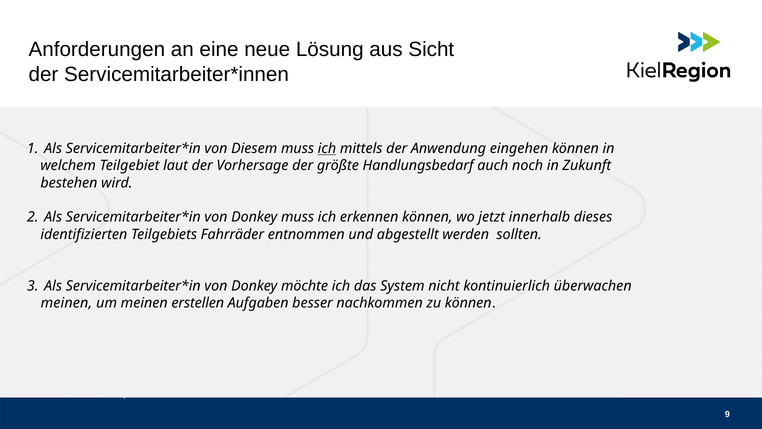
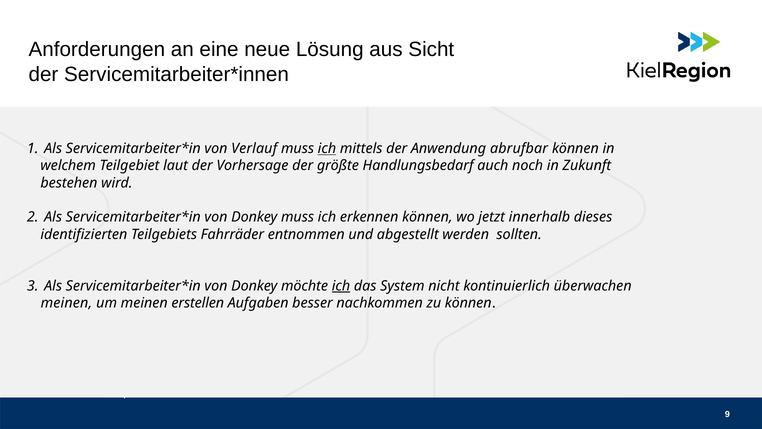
Diesem: Diesem -> Verlauf (254, 148)
eingehen: eingehen -> abrufbar (519, 148)
ich underline: none -> present (341, 286)
